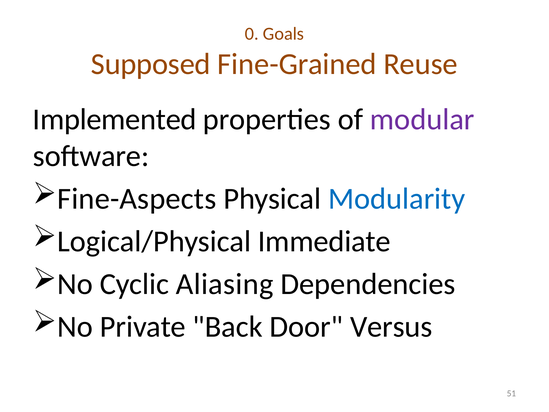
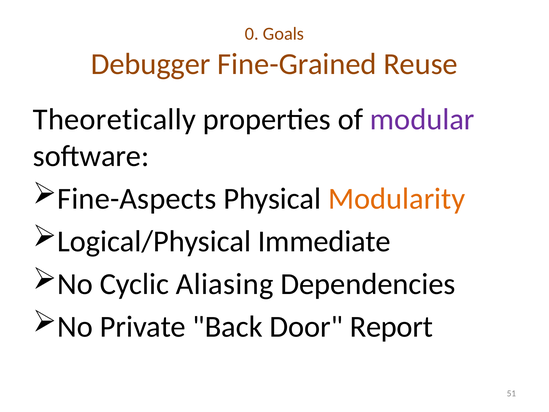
Supposed: Supposed -> Debugger (151, 64)
Implemented: Implemented -> Theoretically (114, 119)
Modularity colour: blue -> orange (397, 199)
Versus: Versus -> Report (391, 327)
